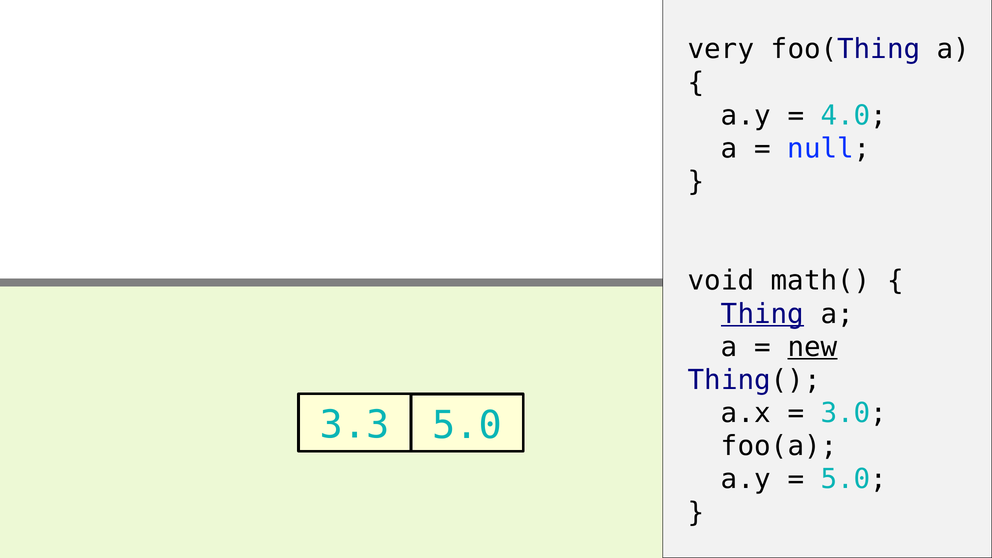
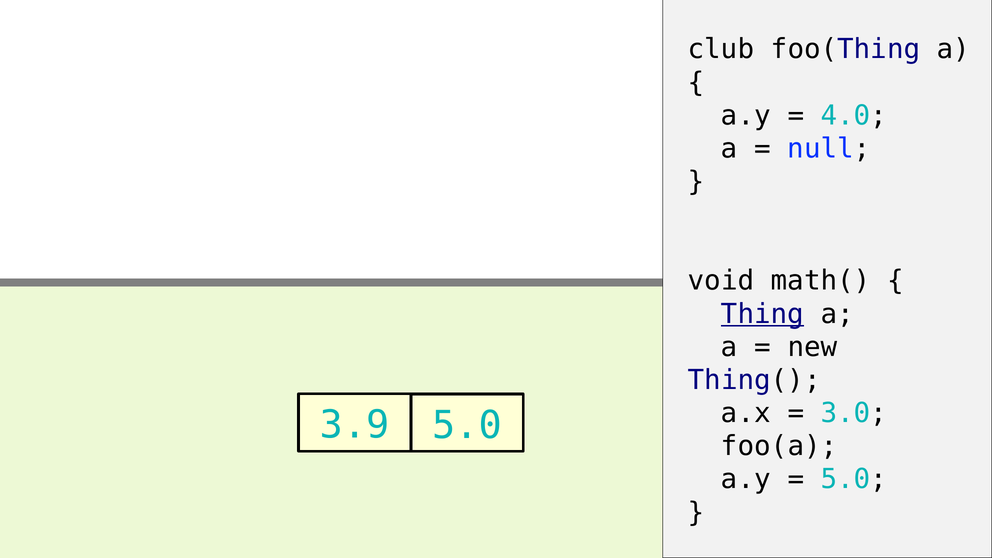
very: very -> club (721, 49)
new underline: present -> none (812, 347)
3.3: 3.3 -> 3.9 (355, 425)
